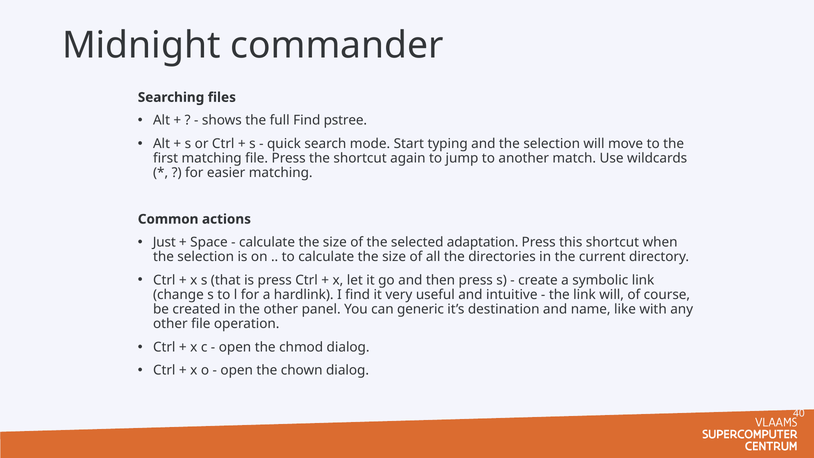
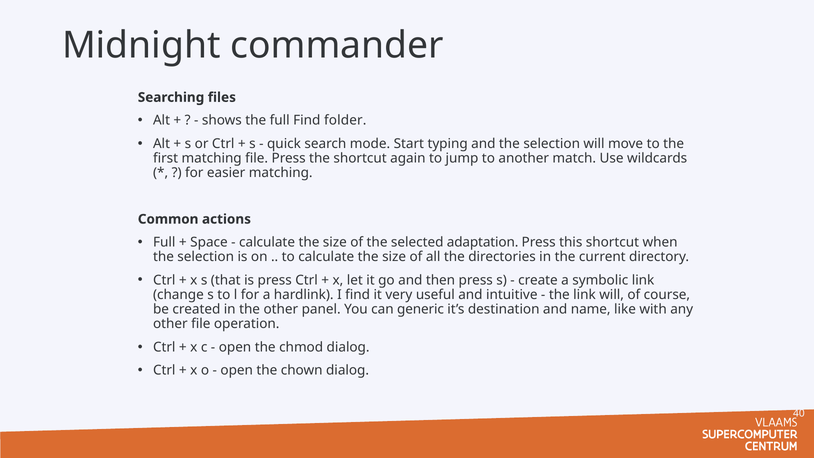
pstree: pstree -> folder (345, 120)
Just: Just -> Full (164, 242)
